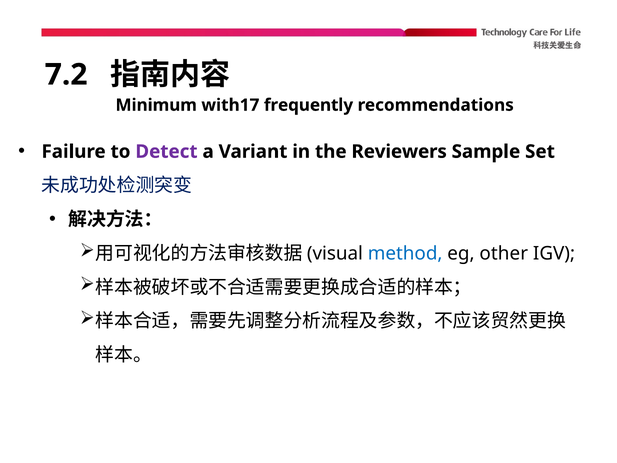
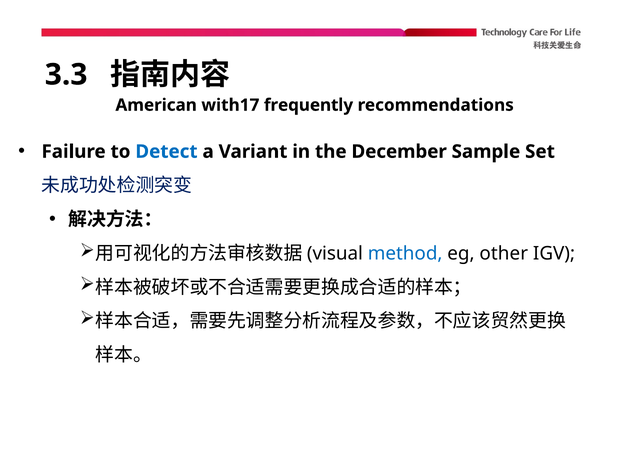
7.2: 7.2 -> 3.3 (66, 75)
Minimum: Minimum -> American (156, 105)
Detect colour: purple -> blue (166, 152)
Reviewers: Reviewers -> December (399, 152)
